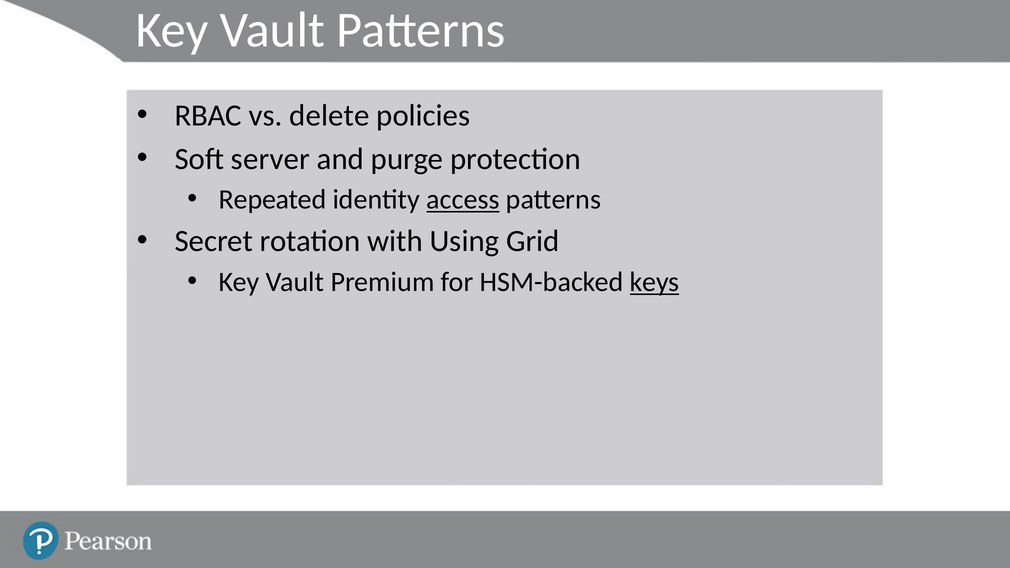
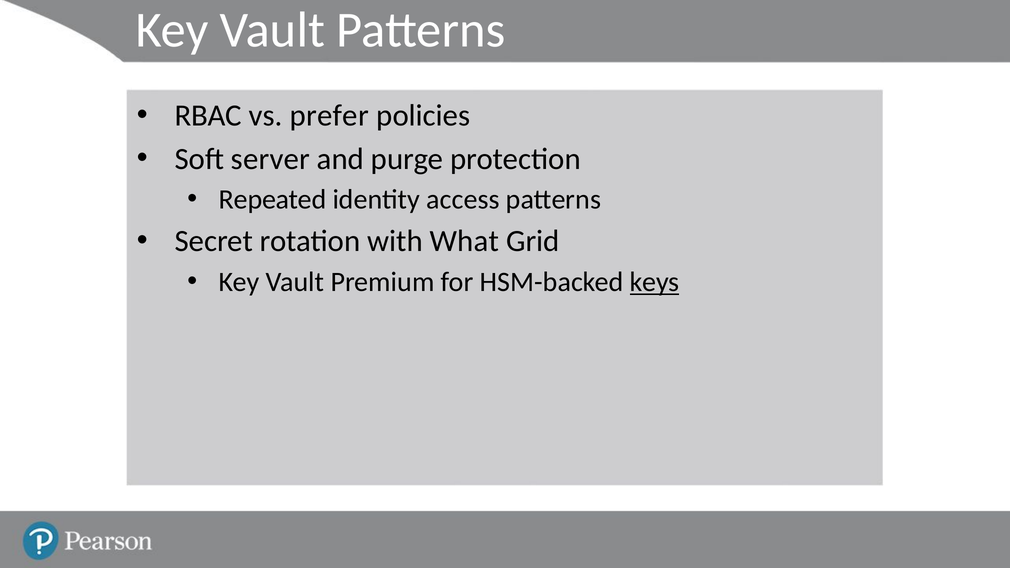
delete: delete -> prefer (329, 116)
access underline: present -> none (463, 200)
Using: Using -> What (464, 241)
